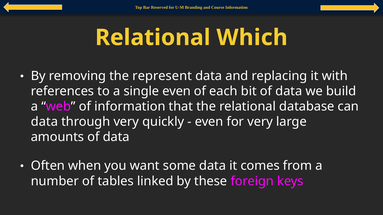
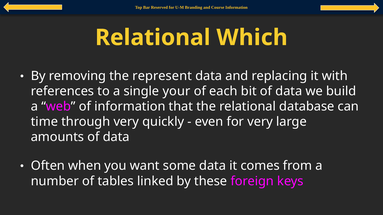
single even: even -> your (176, 91)
data: data -> time (44, 122)
